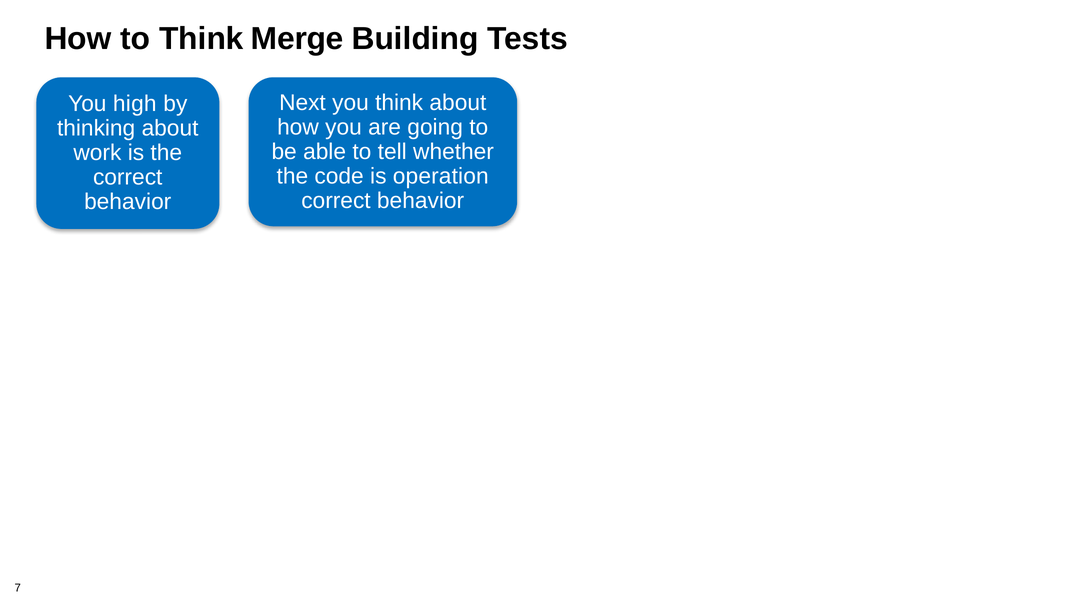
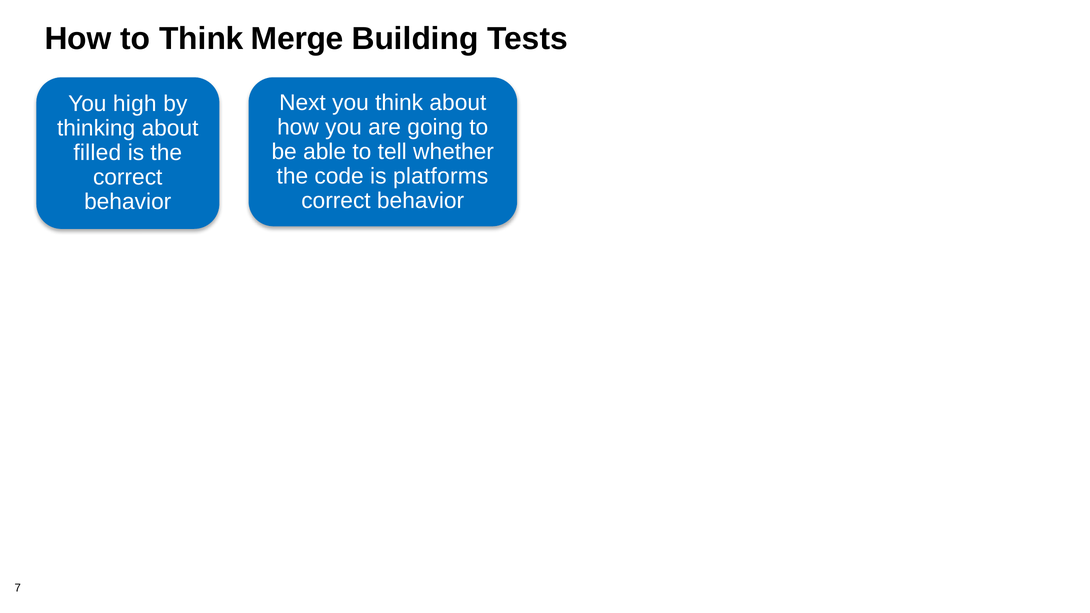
work: work -> filled (97, 153)
operation: operation -> platforms (441, 176)
